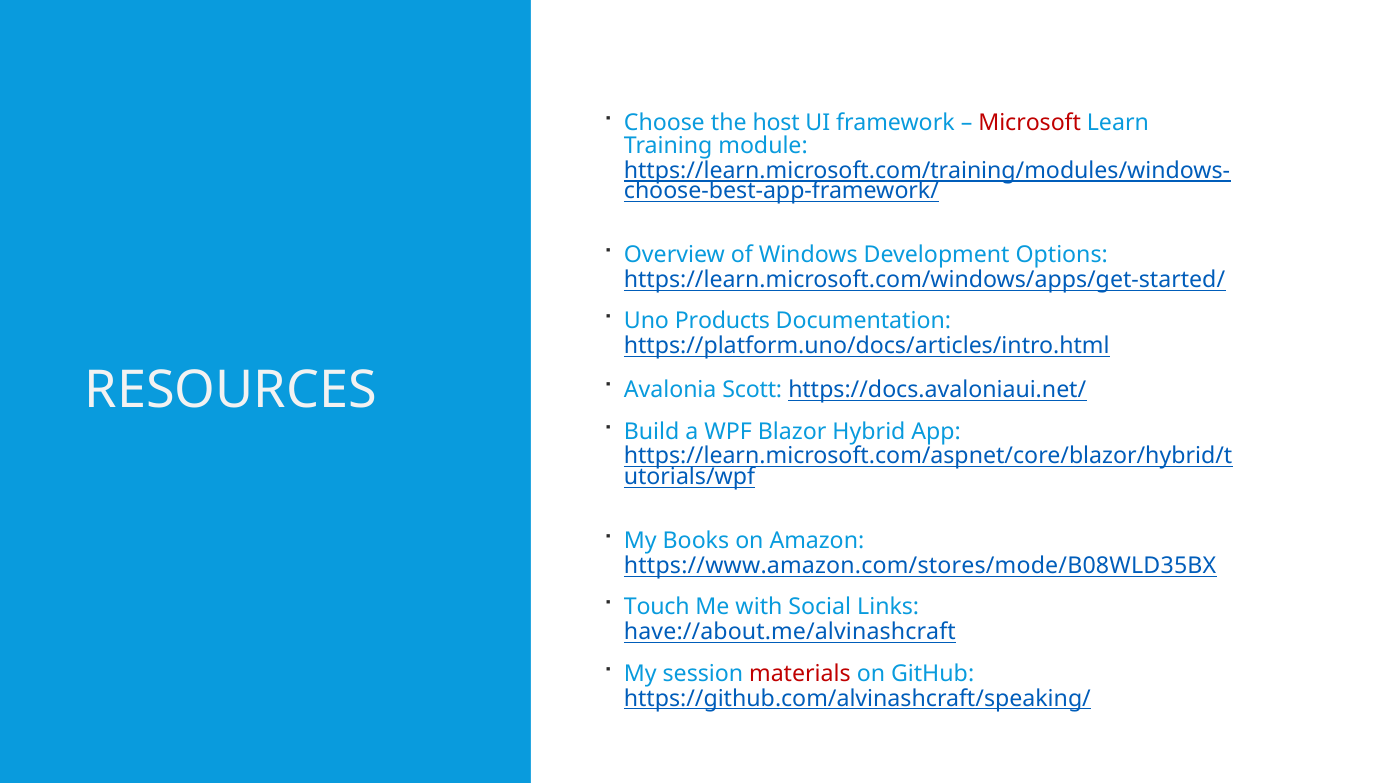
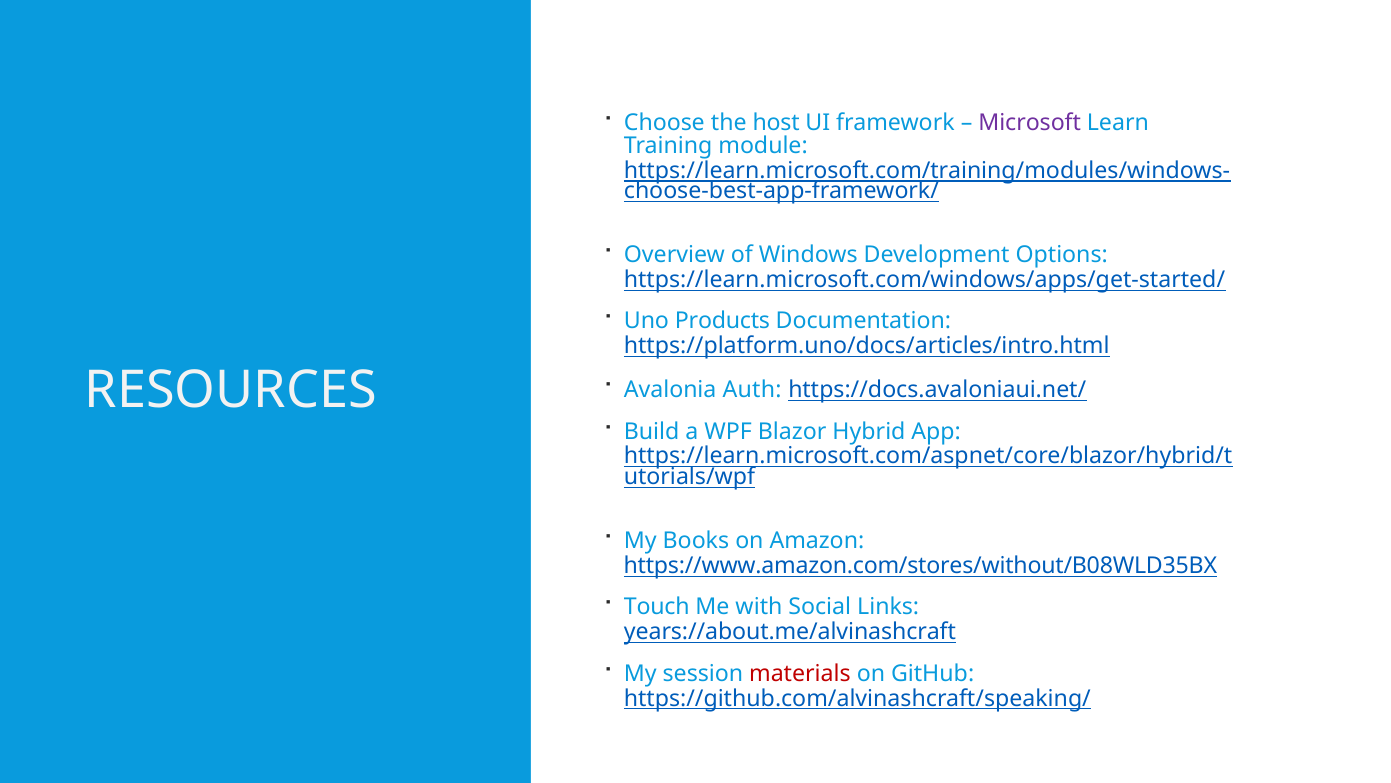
Microsoft colour: red -> purple (1030, 123)
Scott: Scott -> Auth (752, 390)
https://www.amazon.com/stores/mode/B08WLD35BX: https://www.amazon.com/stores/mode/B08WLD35BX -> https://www.amazon.com/stores/without/B08WLD35BX (920, 565)
have://about.me/alvinashcraft: have://about.me/alvinashcraft -> years://about.me/alvinashcraft (790, 632)
